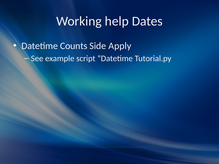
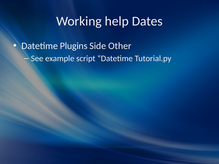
Counts: Counts -> Plugins (74, 46)
Apply: Apply -> Other (120, 46)
